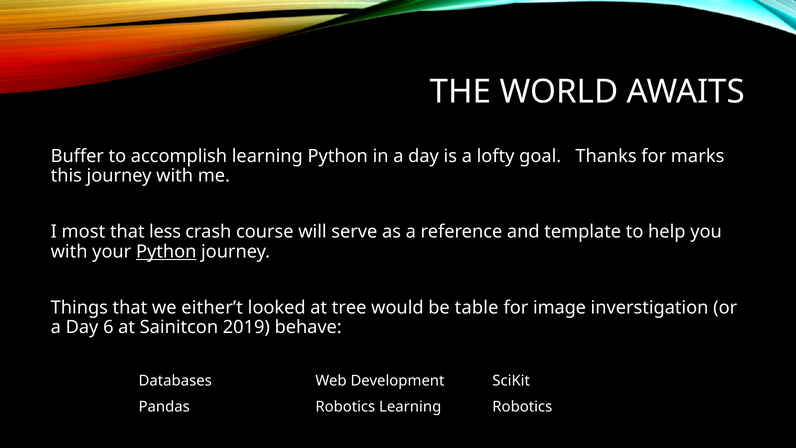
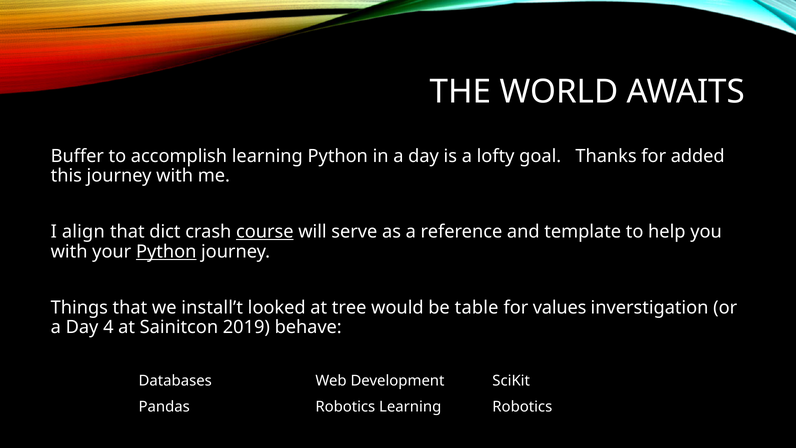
marks: marks -> added (698, 156)
most: most -> align (83, 232)
less: less -> dict (165, 232)
course underline: none -> present (265, 232)
either’t: either’t -> install’t (212, 307)
image: image -> values (560, 307)
6: 6 -> 4 (108, 327)
